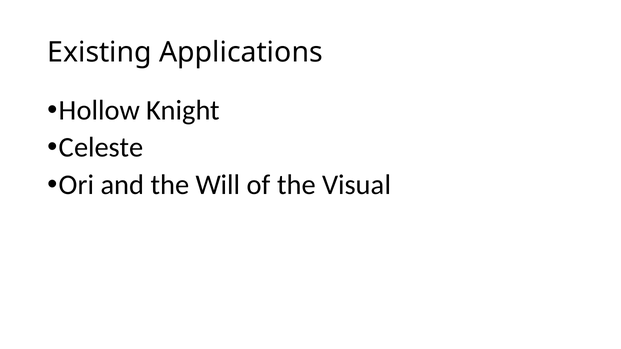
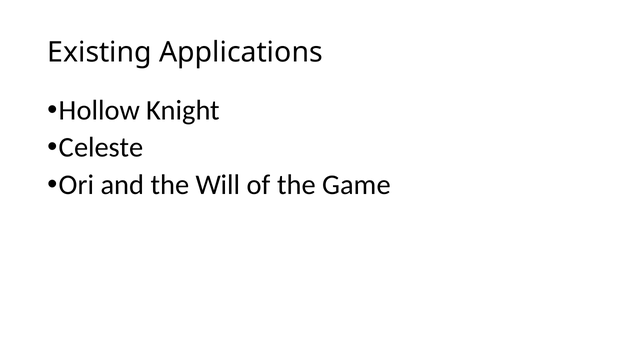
Visual: Visual -> Game (357, 185)
